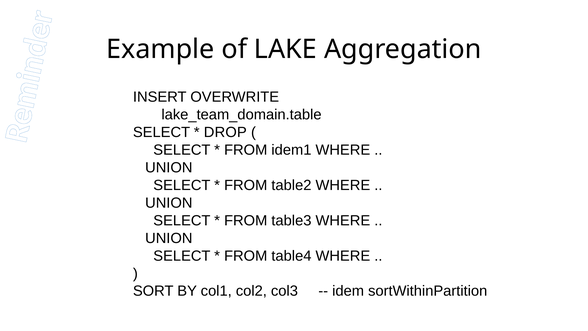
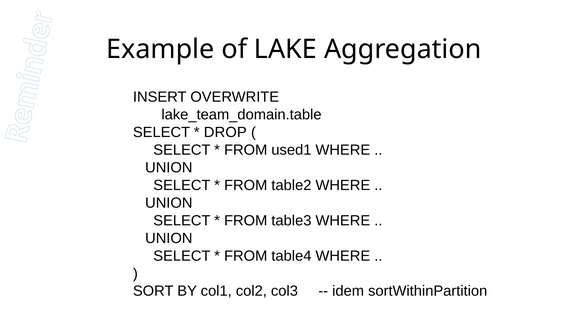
idem1: idem1 -> used1 (291, 150)
